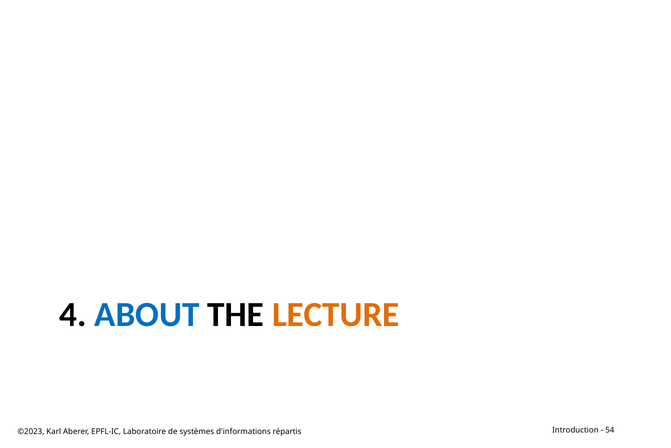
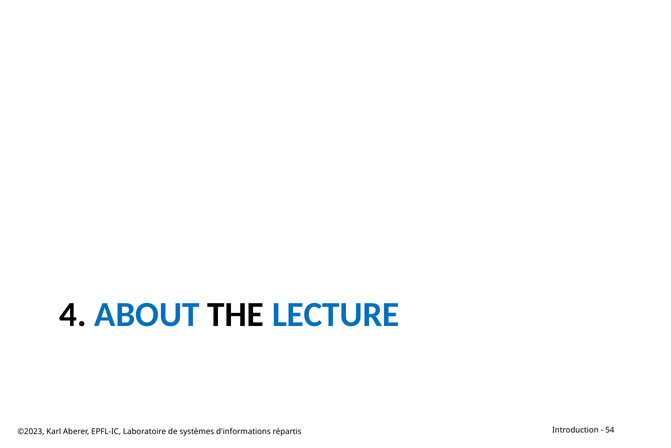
LECTURE colour: orange -> blue (336, 314)
